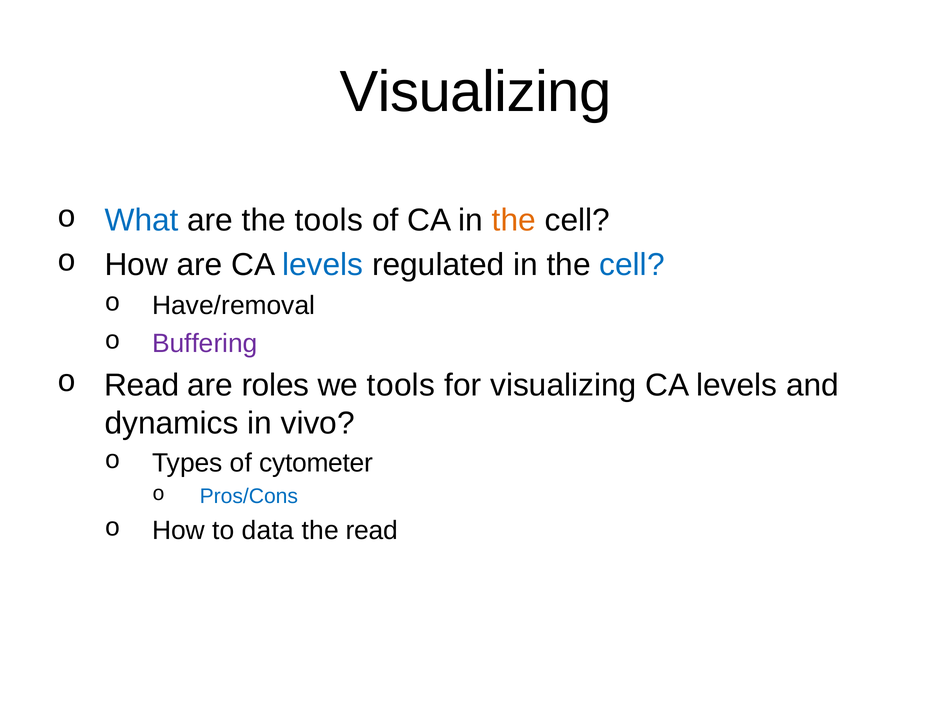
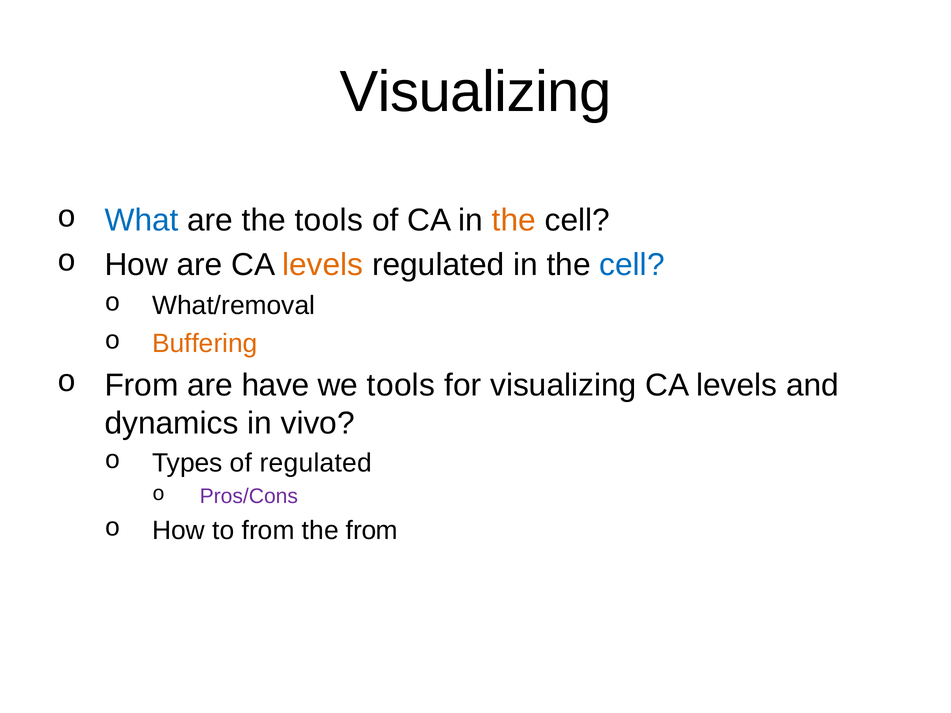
levels colour: blue -> orange (323, 265)
Have/removal: Have/removal -> What/removal (234, 306)
Buffering colour: purple -> orange (205, 344)
Read: Read -> From (142, 385)
roles: roles -> have (275, 385)
of cytometer: cytometer -> regulated (316, 463)
Pros/Cons colour: blue -> purple (249, 497)
to data: data -> from (268, 531)
the read: read -> from (372, 531)
